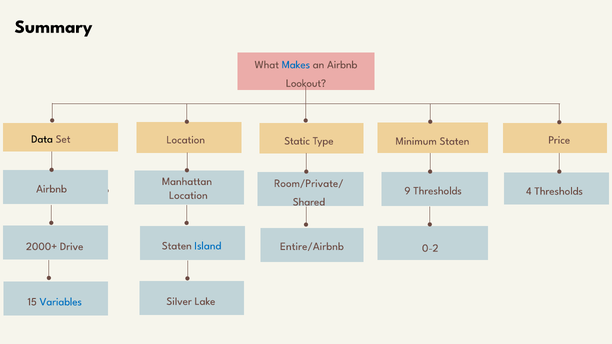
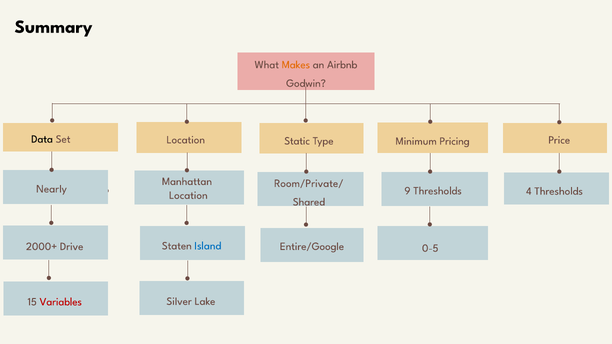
Makes colour: blue -> orange (296, 65)
Lookout: Lookout -> Godwin (306, 83)
Minimum Staten: Staten -> Pricing (455, 141)
Airbnb: Airbnb -> Nearly (52, 189)
Entire/Airbnb: Entire/Airbnb -> Entire/Google (312, 246)
0-2: 0-2 -> 0-5 (430, 248)
Variables colour: blue -> red (61, 302)
